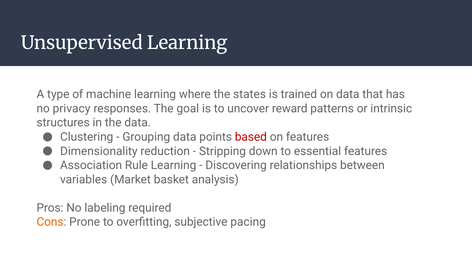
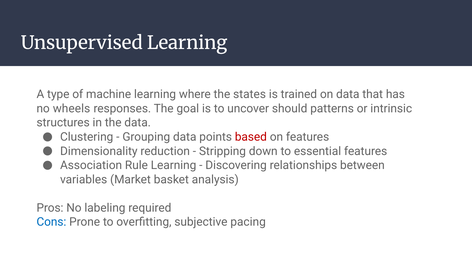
privacy: privacy -> wheels (72, 108)
reward: reward -> should (290, 108)
Cons colour: orange -> blue (51, 222)
